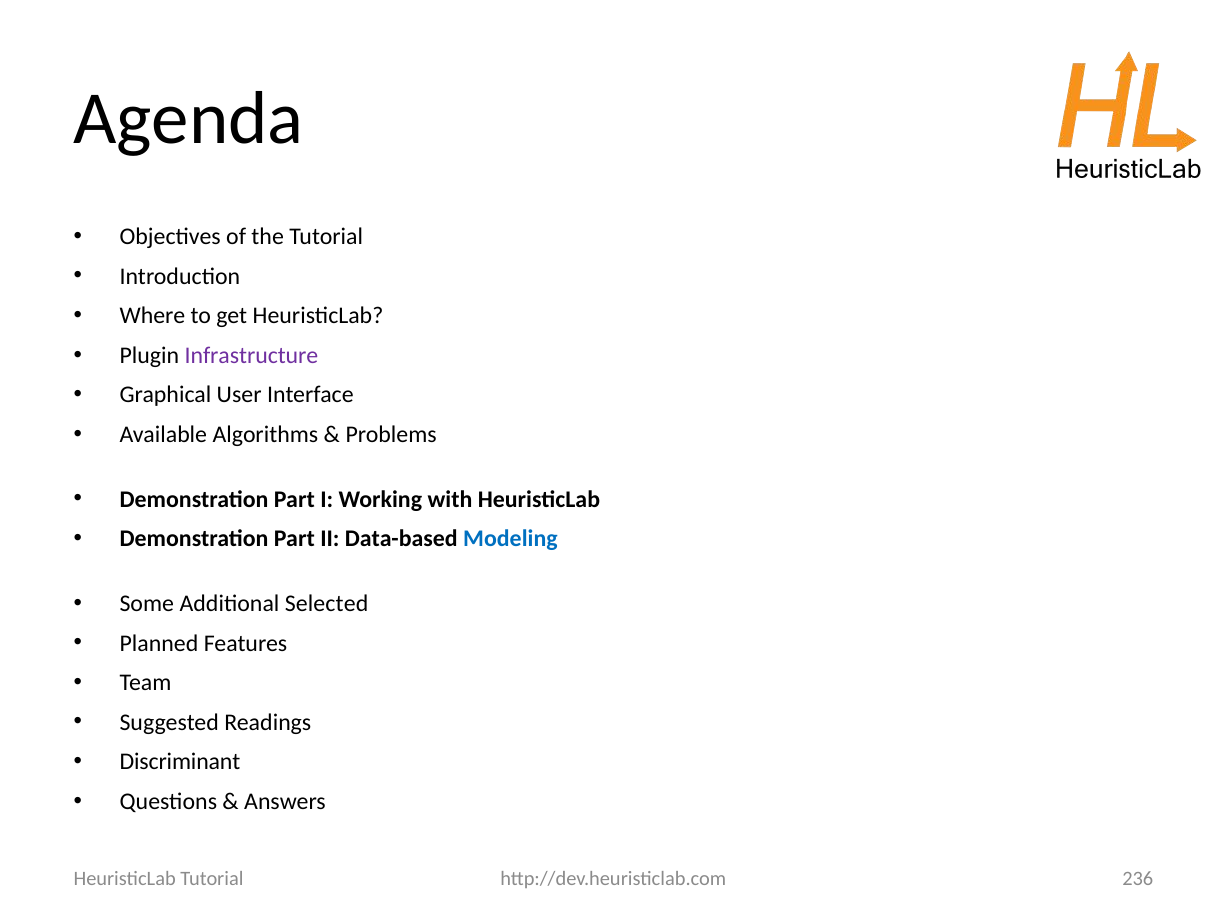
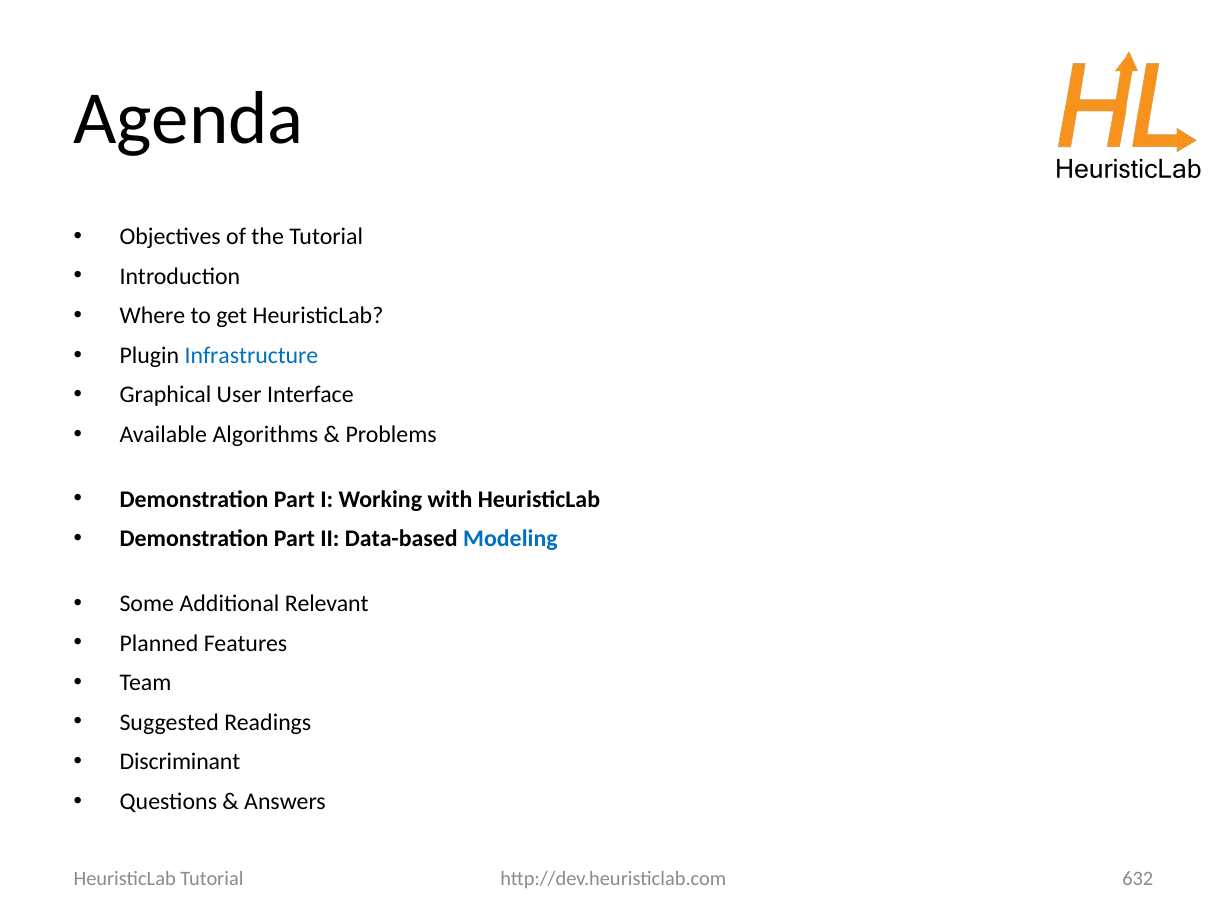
Infrastructure colour: purple -> blue (251, 356)
Selected: Selected -> Relevant (327, 604)
236: 236 -> 632 (1138, 879)
